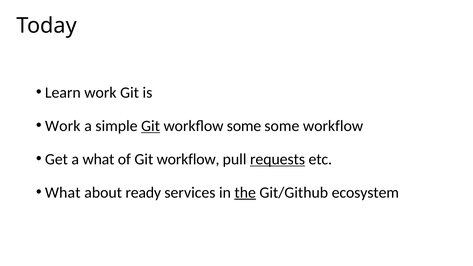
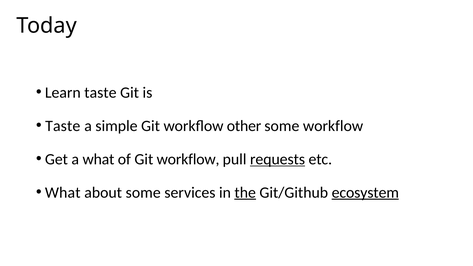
Learn work: work -> taste (100, 93)
Work: Work -> Taste (63, 126)
Git underline: present -> none (151, 126)
workflow some: some -> other (244, 126)
about ready: ready -> some (143, 193)
ecosystem underline: none -> present (365, 193)
